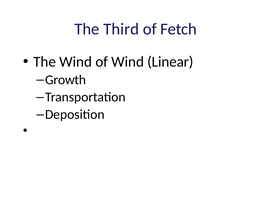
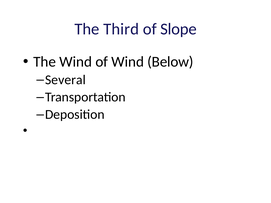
Fetch: Fetch -> Slope (179, 29)
Linear: Linear -> Below (170, 62)
Growth: Growth -> Several (65, 80)
